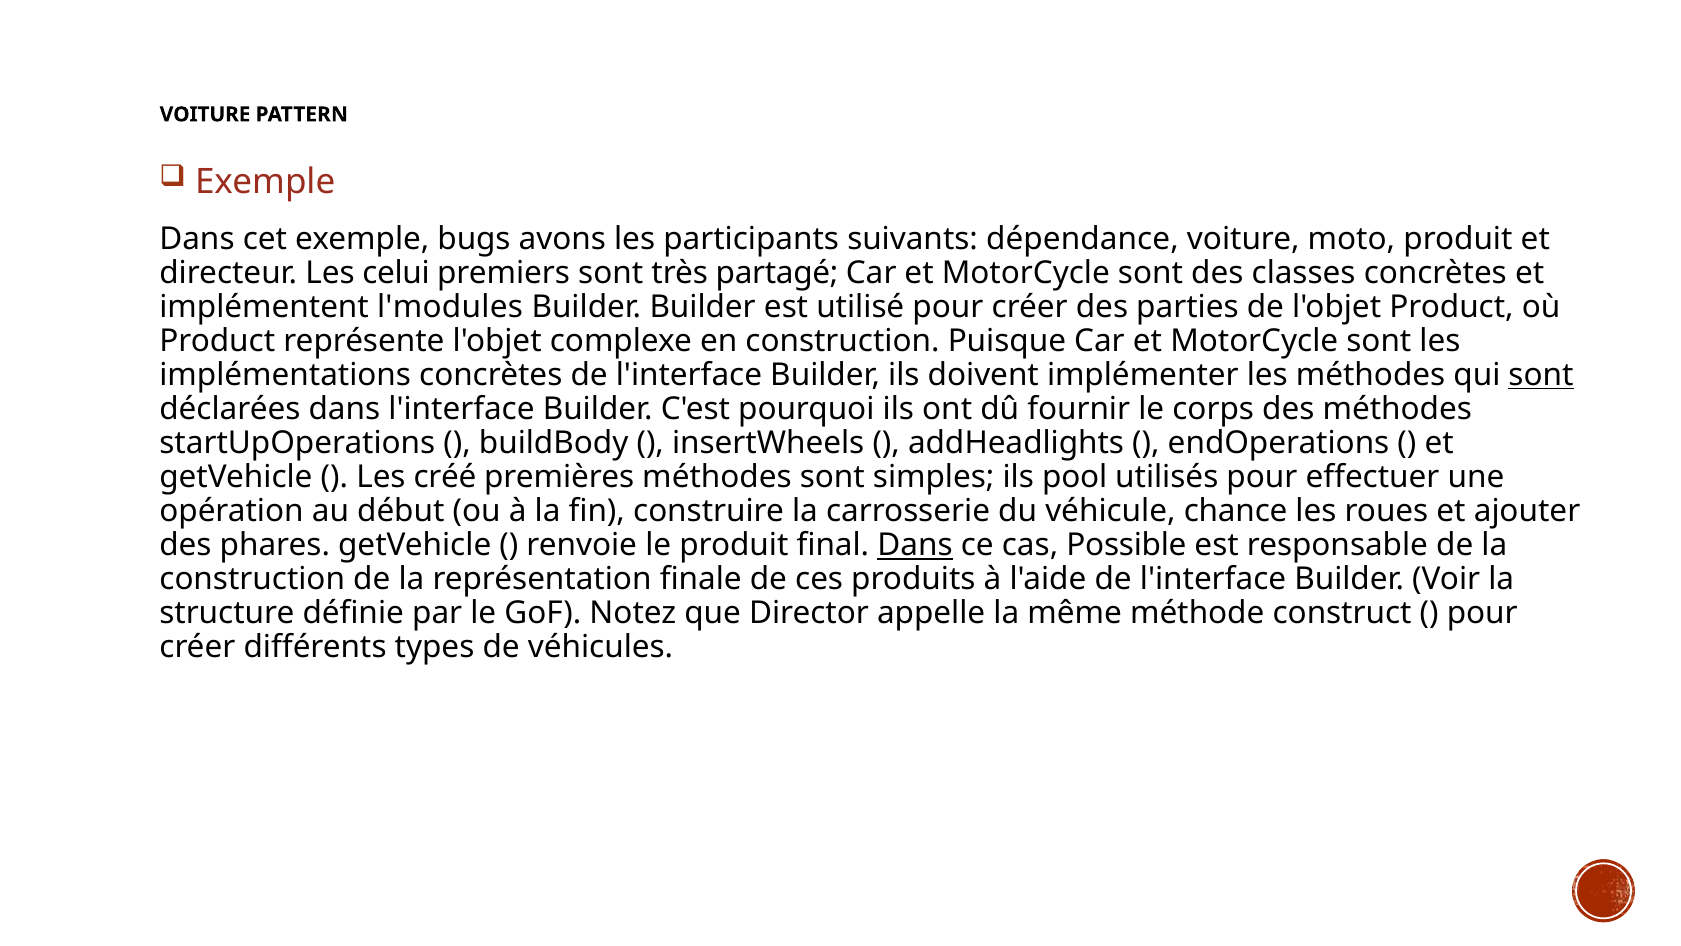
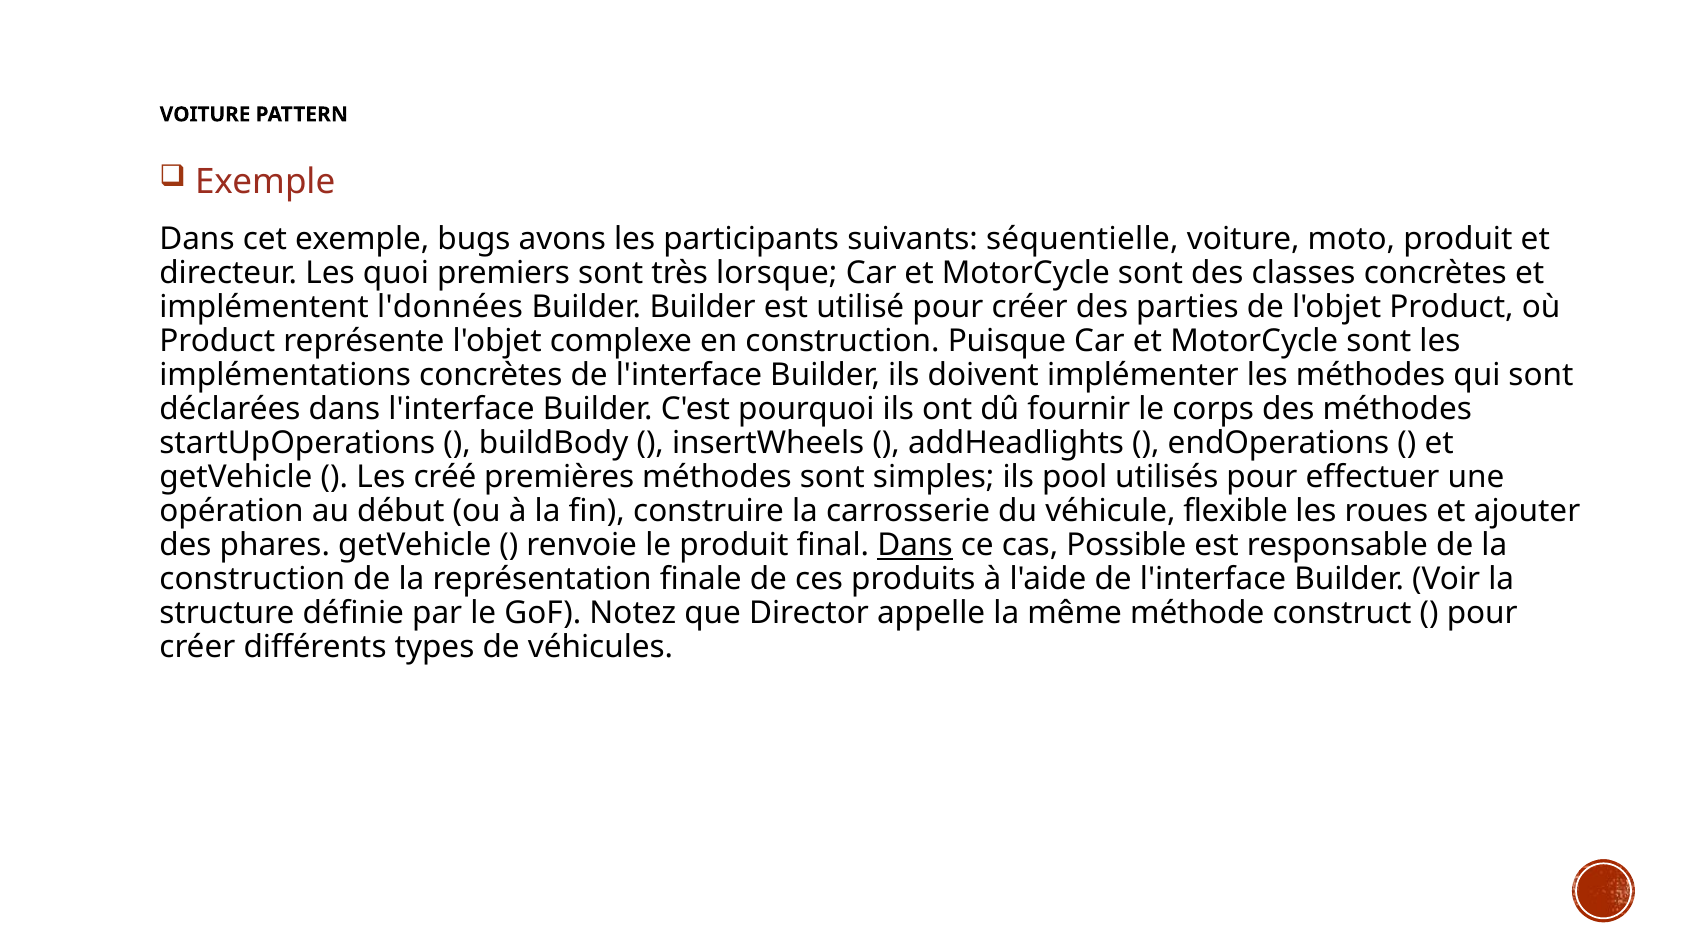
dépendance: dépendance -> séquentielle (1082, 239)
celui: celui -> quoi (396, 273)
partagé: partagé -> lorsque (777, 273)
l'modules: l'modules -> l'données (450, 307)
sont underline: present -> none (1541, 375)
chance: chance -> flexible (1236, 511)
